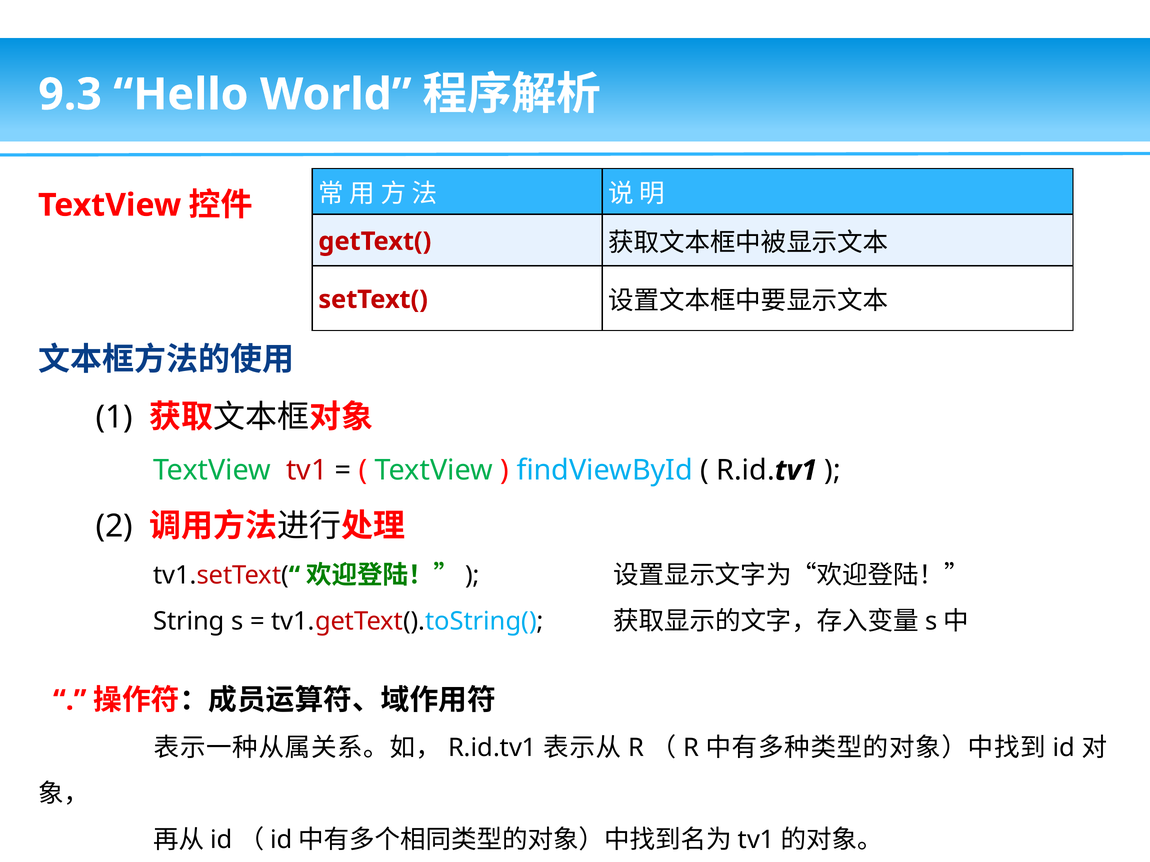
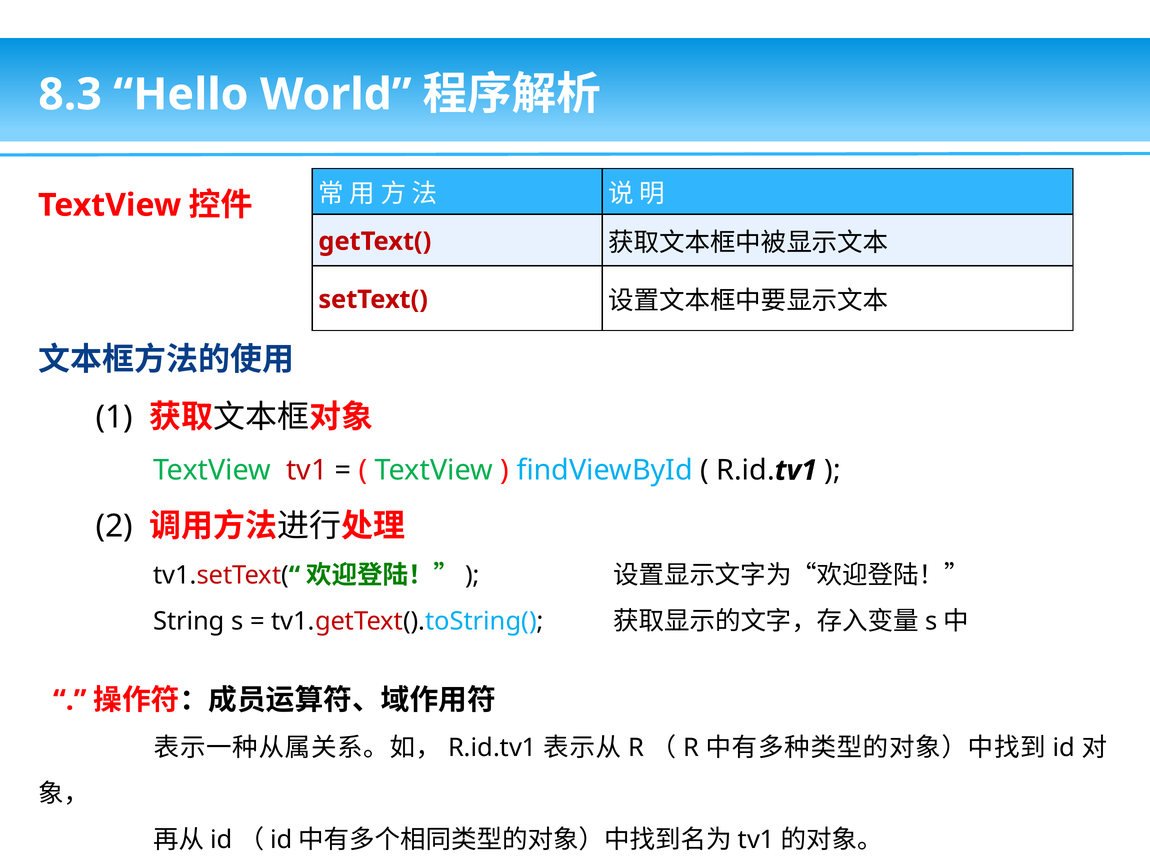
9.3: 9.3 -> 8.3 (70, 95)
